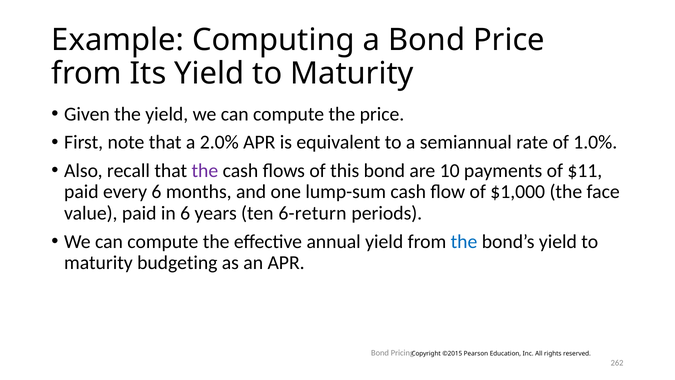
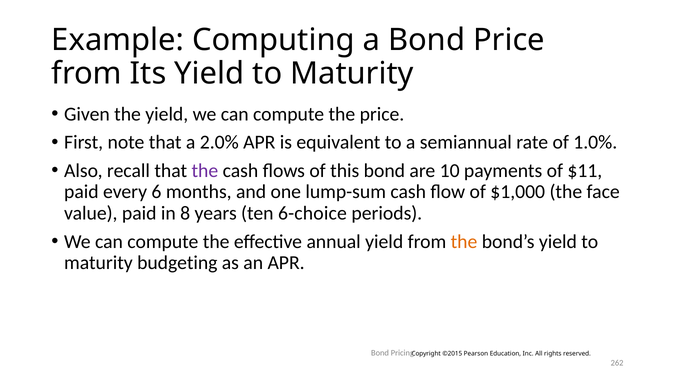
in 6: 6 -> 8 (185, 213)
6-return: 6-return -> 6-choice (312, 213)
the colour: blue -> orange (464, 241)
